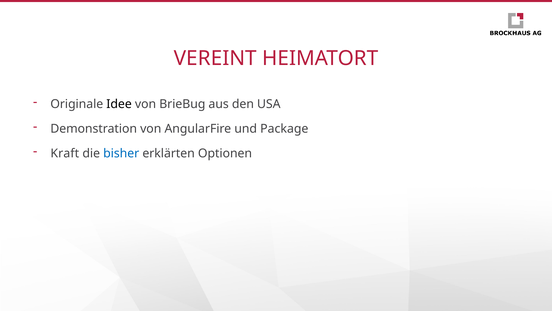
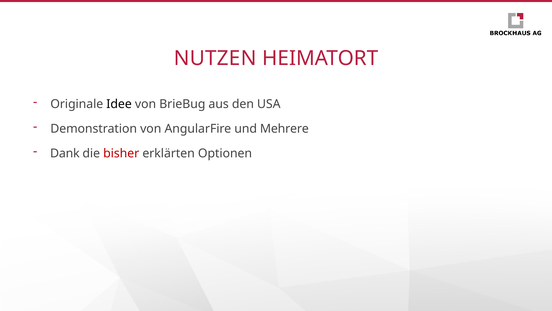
VEREINT: VEREINT -> NUTZEN (215, 58)
Package: Package -> Mehrere (284, 129)
Kraft: Kraft -> Dank (65, 153)
bisher colour: blue -> red (121, 153)
